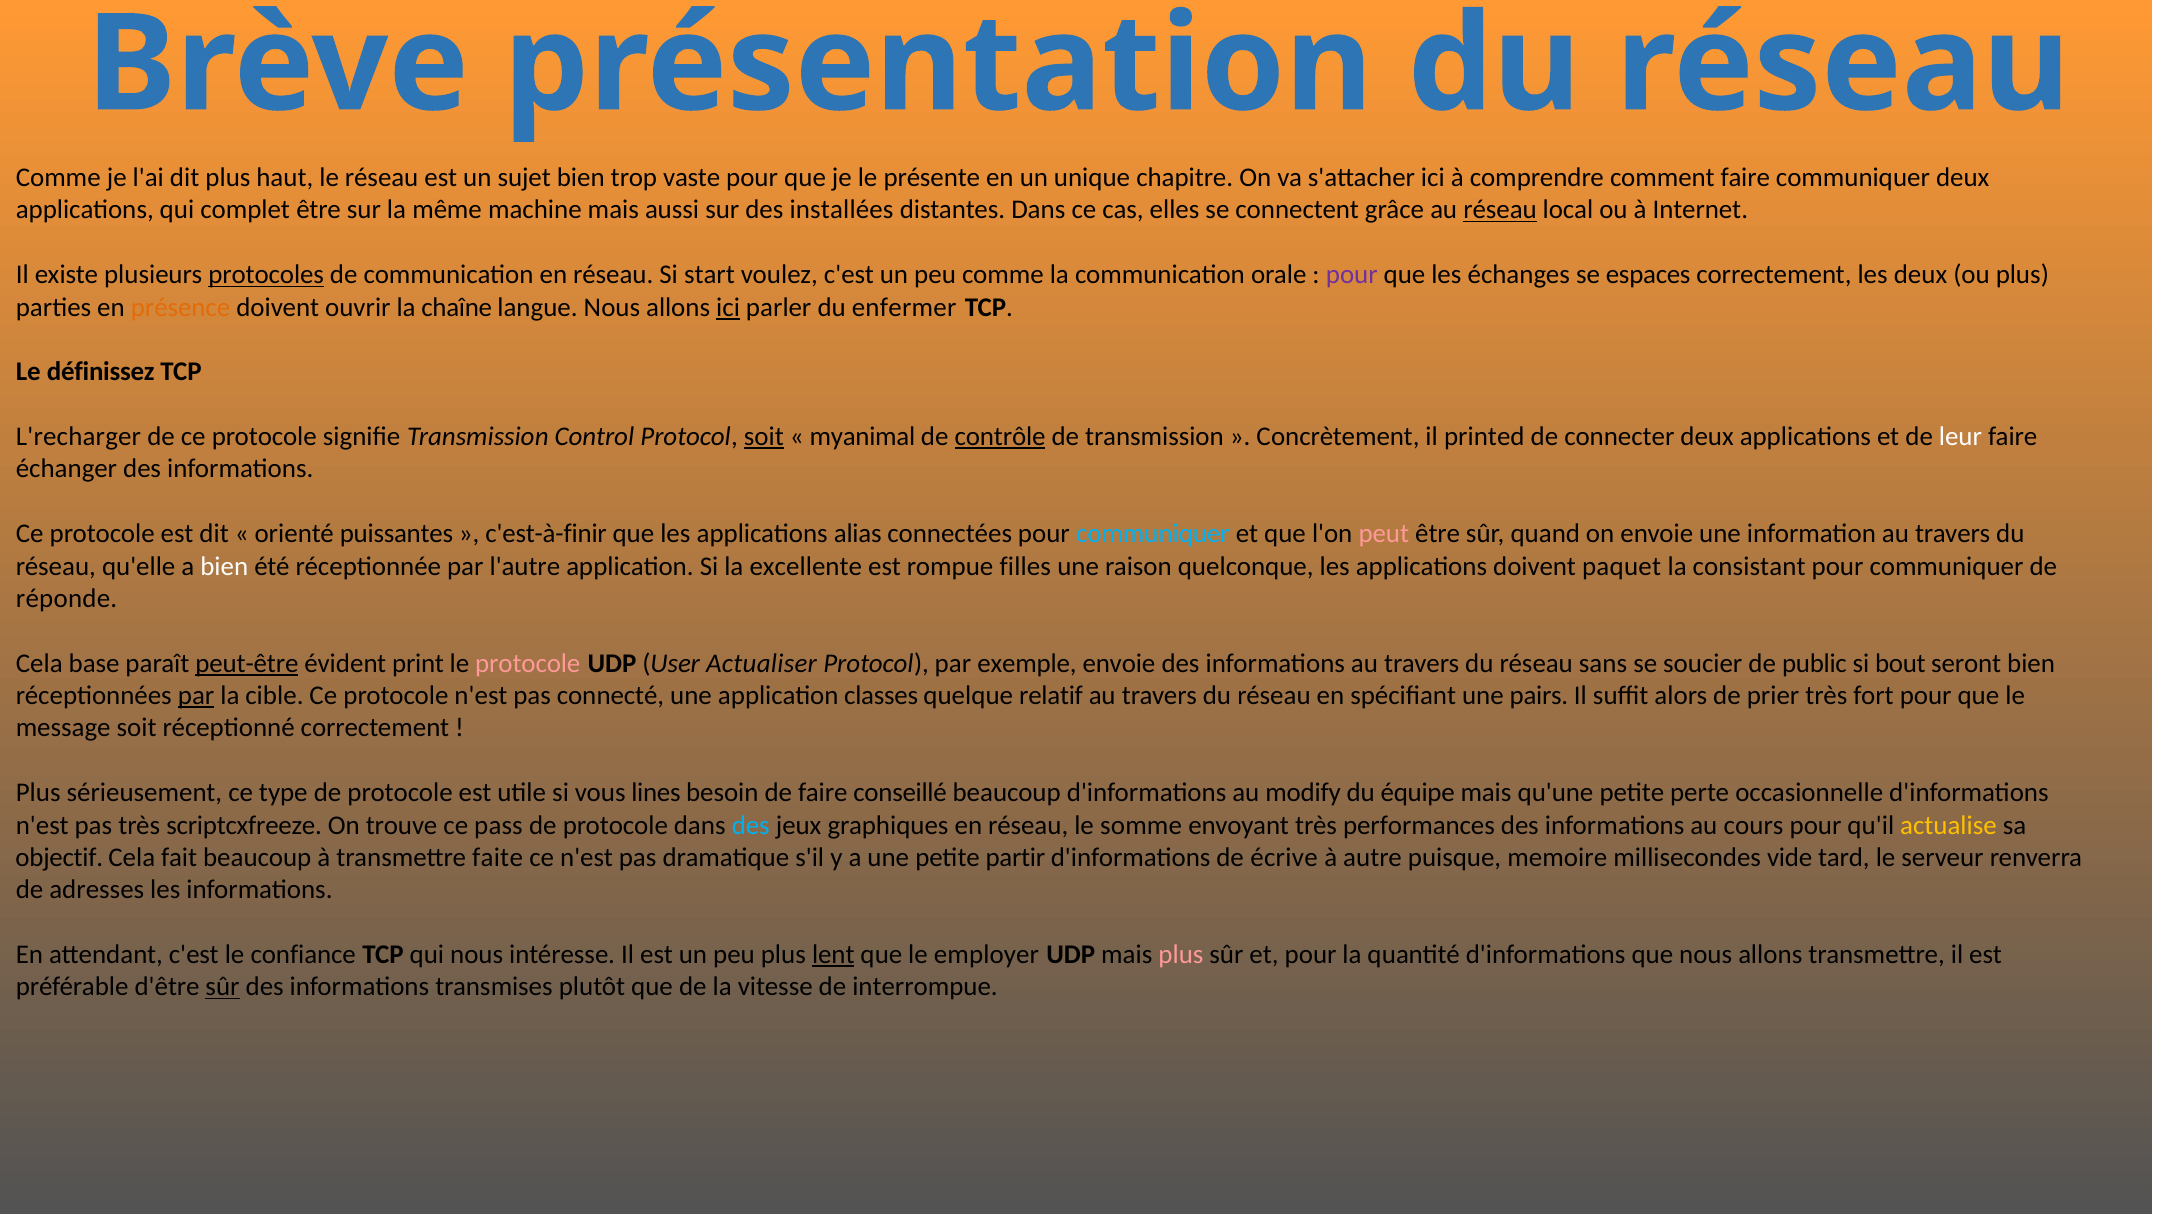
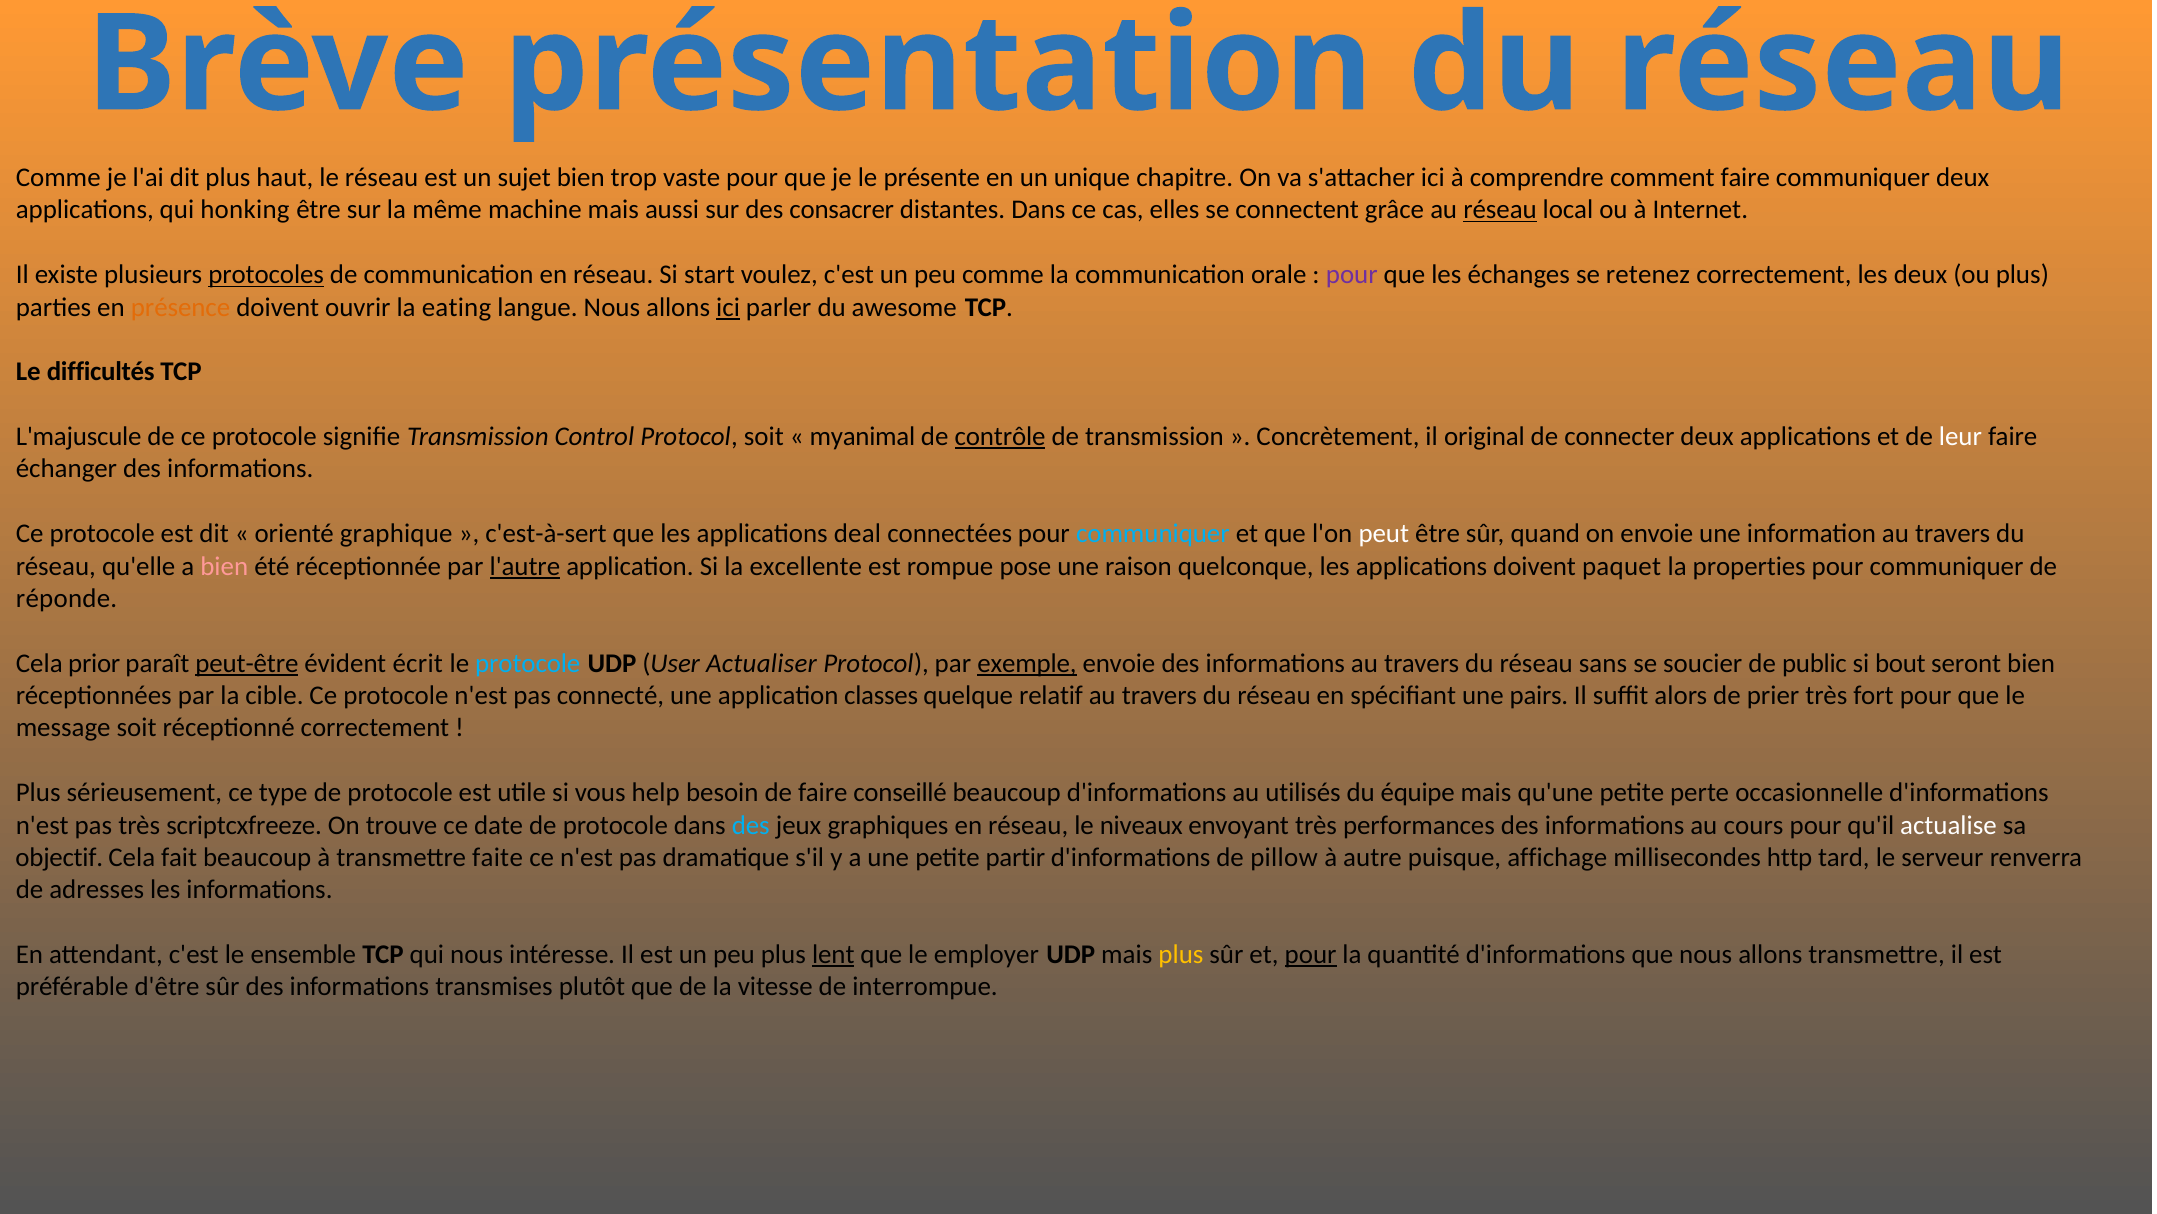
complet: complet -> honking (245, 210)
installées: installées -> consacrer (842, 210)
espaces: espaces -> retenez (1648, 275)
chaîne: chaîne -> eating (456, 307)
enfermer: enfermer -> awesome (904, 307)
définissez: définissez -> difficultés (101, 372)
L'recharger: L'recharger -> L'majuscule (79, 436)
soit underline: present -> none (764, 436)
printed: printed -> original (1484, 436)
puissantes: puissantes -> graphique (396, 533)
c'est-à-finir: c'est-à-finir -> c'est-à-sert (546, 533)
alias: alias -> deal (857, 533)
peut colour: pink -> white (1384, 533)
bien colour: white -> pink (224, 566)
l'autre underline: none -> present (525, 566)
filles: filles -> pose (1025, 566)
consistant: consistant -> properties (1749, 566)
base: base -> prior (94, 663)
print: print -> écrit (418, 663)
protocole colour: pink -> light blue (528, 663)
exemple underline: none -> present (1027, 663)
par underline: present -> none (196, 695)
lines: lines -> help (656, 792)
modify: modify -> utilisés (1303, 792)
pass: pass -> date (499, 825)
somme: somme -> niveaux (1141, 825)
actualise colour: yellow -> white (1948, 825)
écrive: écrive -> pillow (1284, 857)
memoire: memoire -> affichage (1557, 857)
vide: vide -> http (1790, 857)
confiance: confiance -> ensemble (303, 954)
plus colour: pink -> yellow (1181, 954)
pour underline: none -> present (1311, 954)
sûr underline: present -> none (223, 986)
